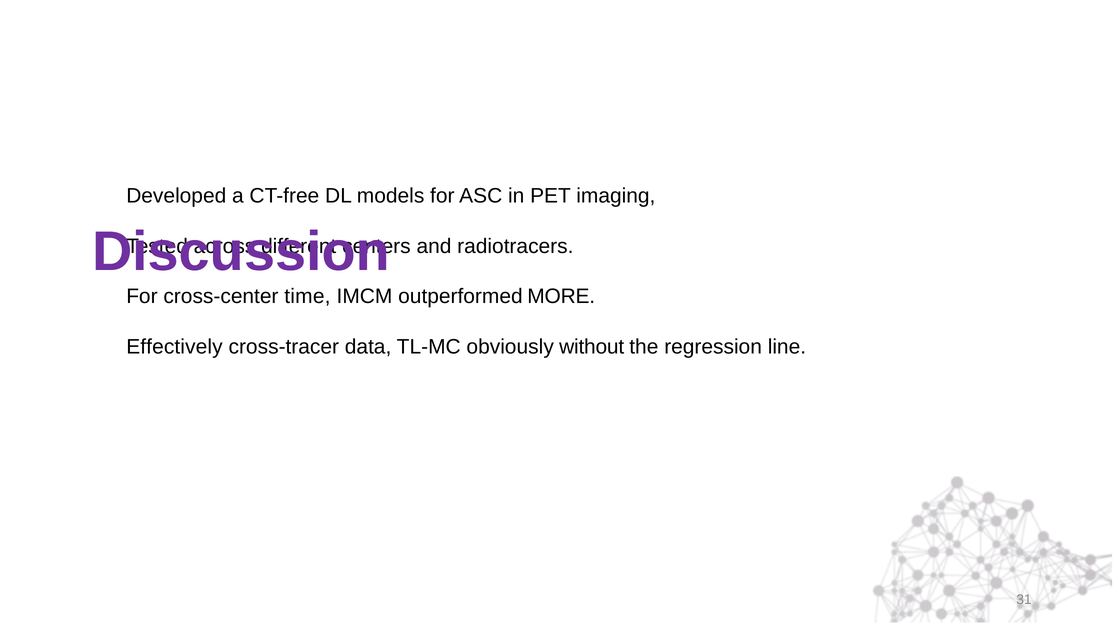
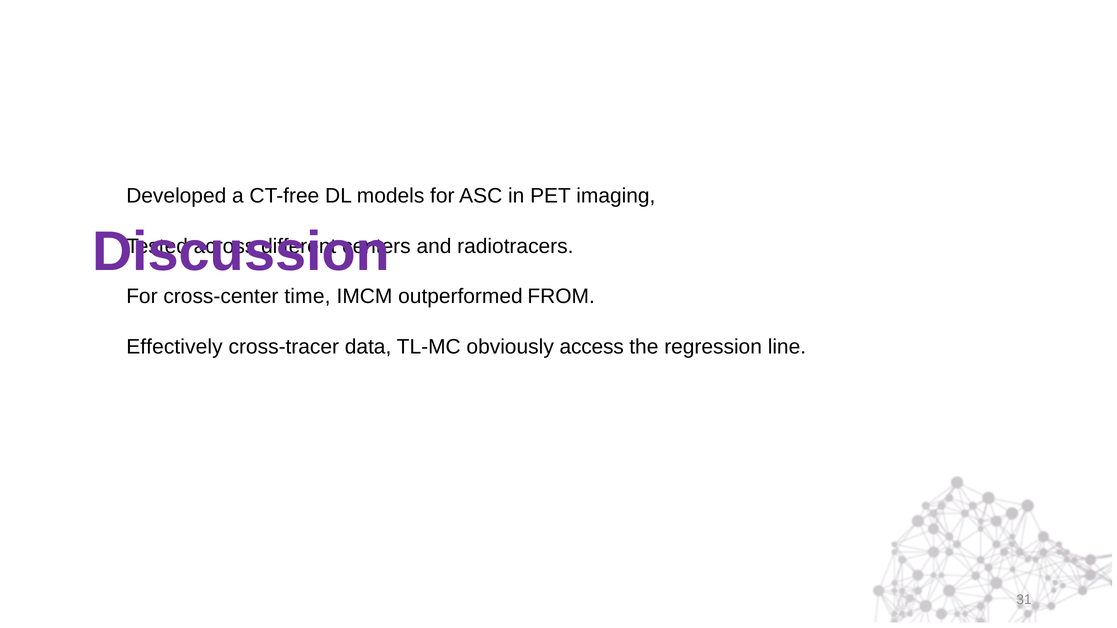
MORE: MORE -> FROM (561, 297)
without: without -> access (592, 347)
